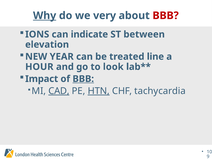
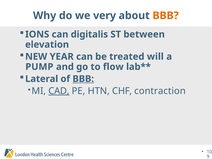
Why underline: present -> none (45, 16)
BBB colour: red -> orange (166, 16)
indicate: indicate -> digitalis (89, 34)
line: line -> will (155, 57)
HOUR: HOUR -> PUMP (39, 67)
look: look -> flow (113, 67)
Impact: Impact -> Lateral (42, 79)
HTN underline: present -> none (99, 91)
tachycardia: tachycardia -> contraction (160, 91)
